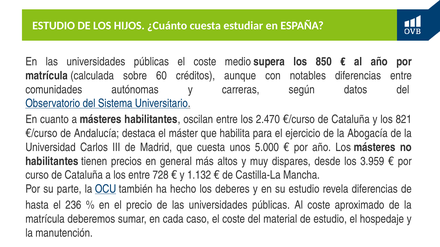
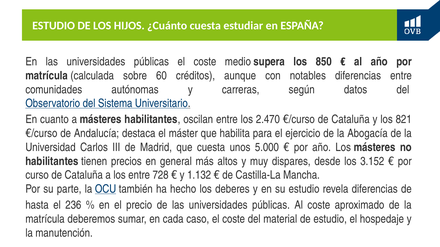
3.959: 3.959 -> 3.152 (372, 161)
